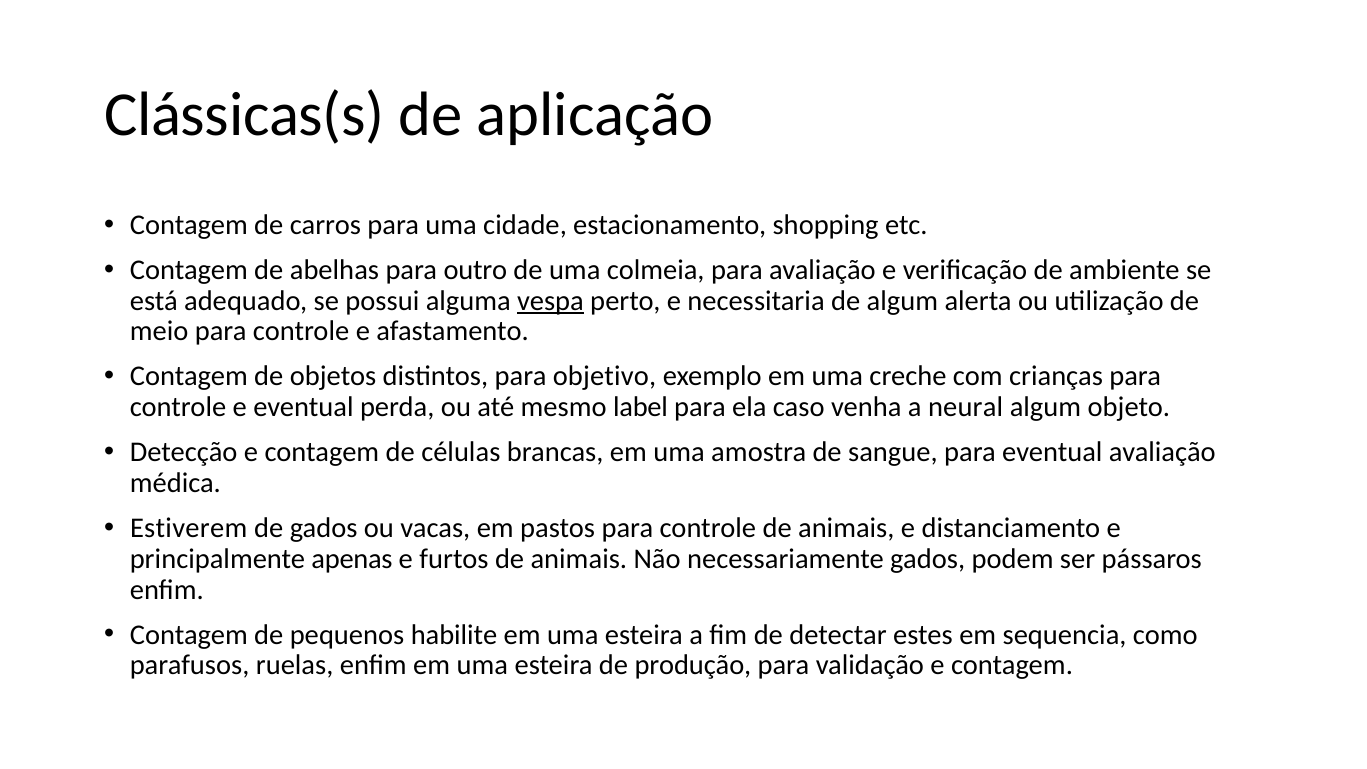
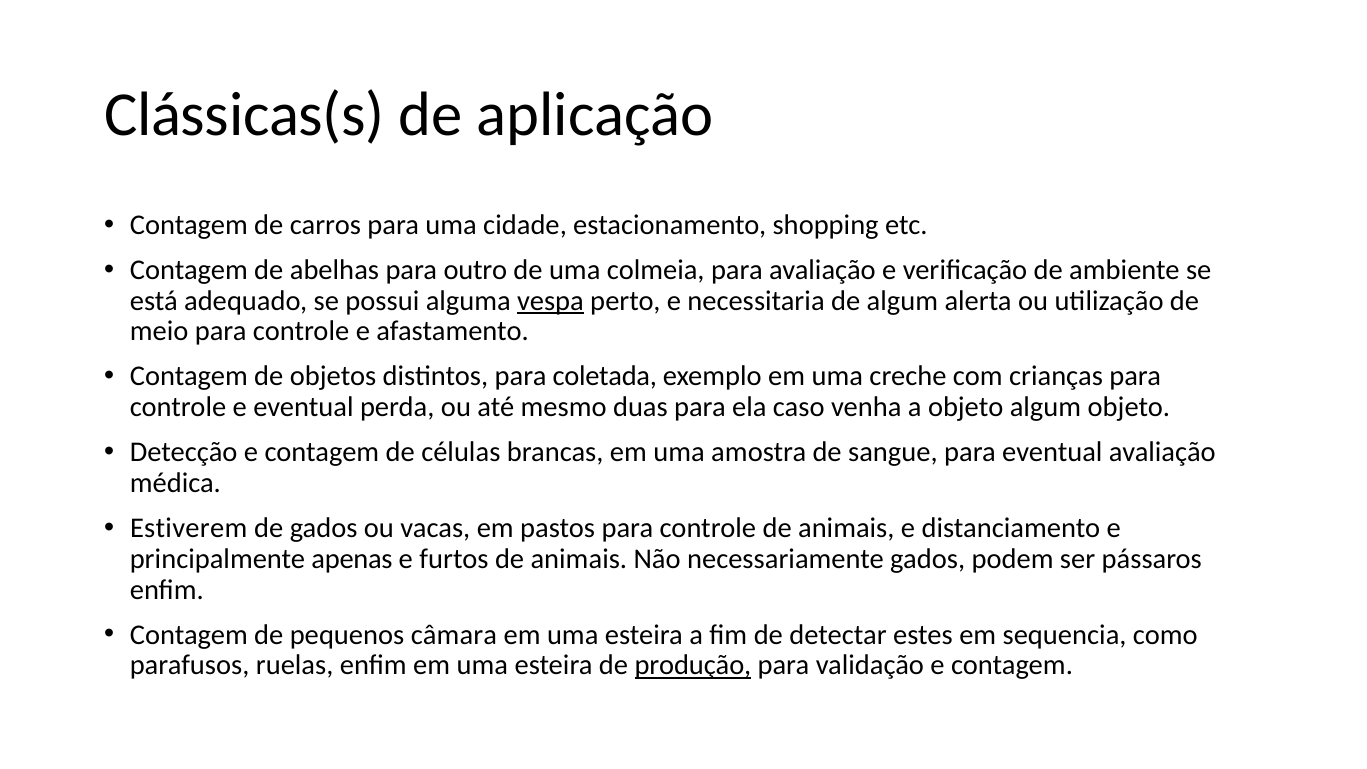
objetivo: objetivo -> coletada (605, 377)
label: label -> duas (640, 407)
a neural: neural -> objeto (966, 407)
habilite: habilite -> câmara (454, 635)
produção underline: none -> present (693, 665)
